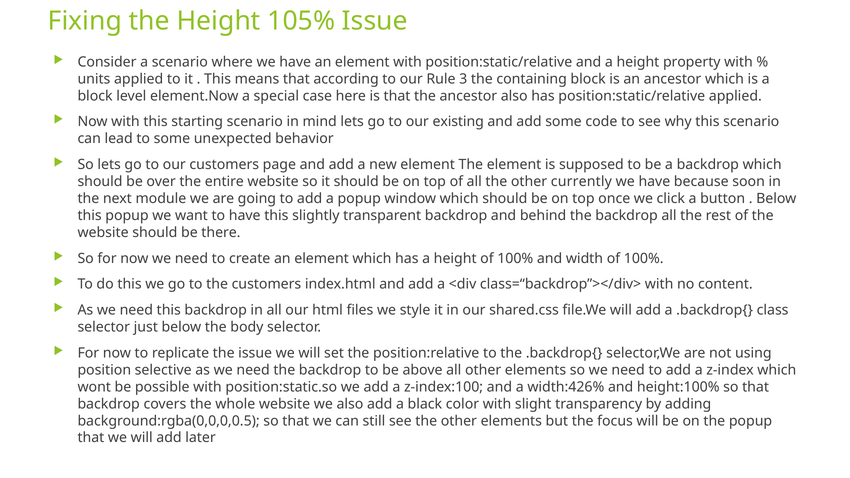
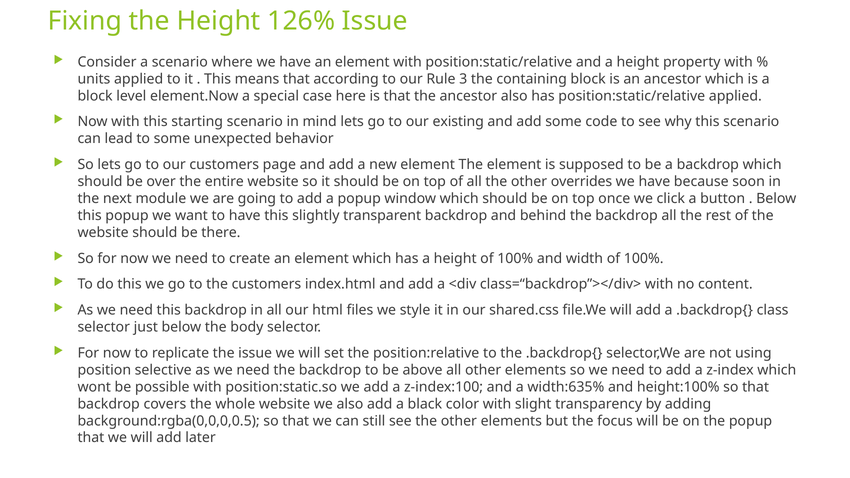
105%: 105% -> 126% (301, 21)
currently: currently -> overrides (582, 182)
width:426%: width:426% -> width:635% (566, 387)
